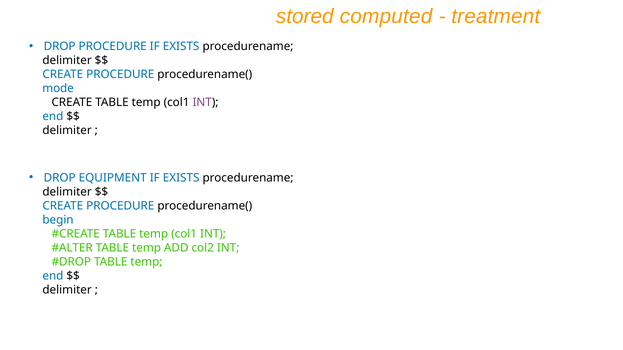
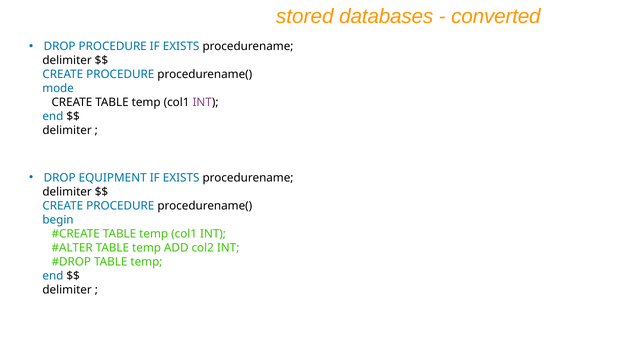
computed: computed -> databases (386, 16)
treatment: treatment -> converted (496, 16)
